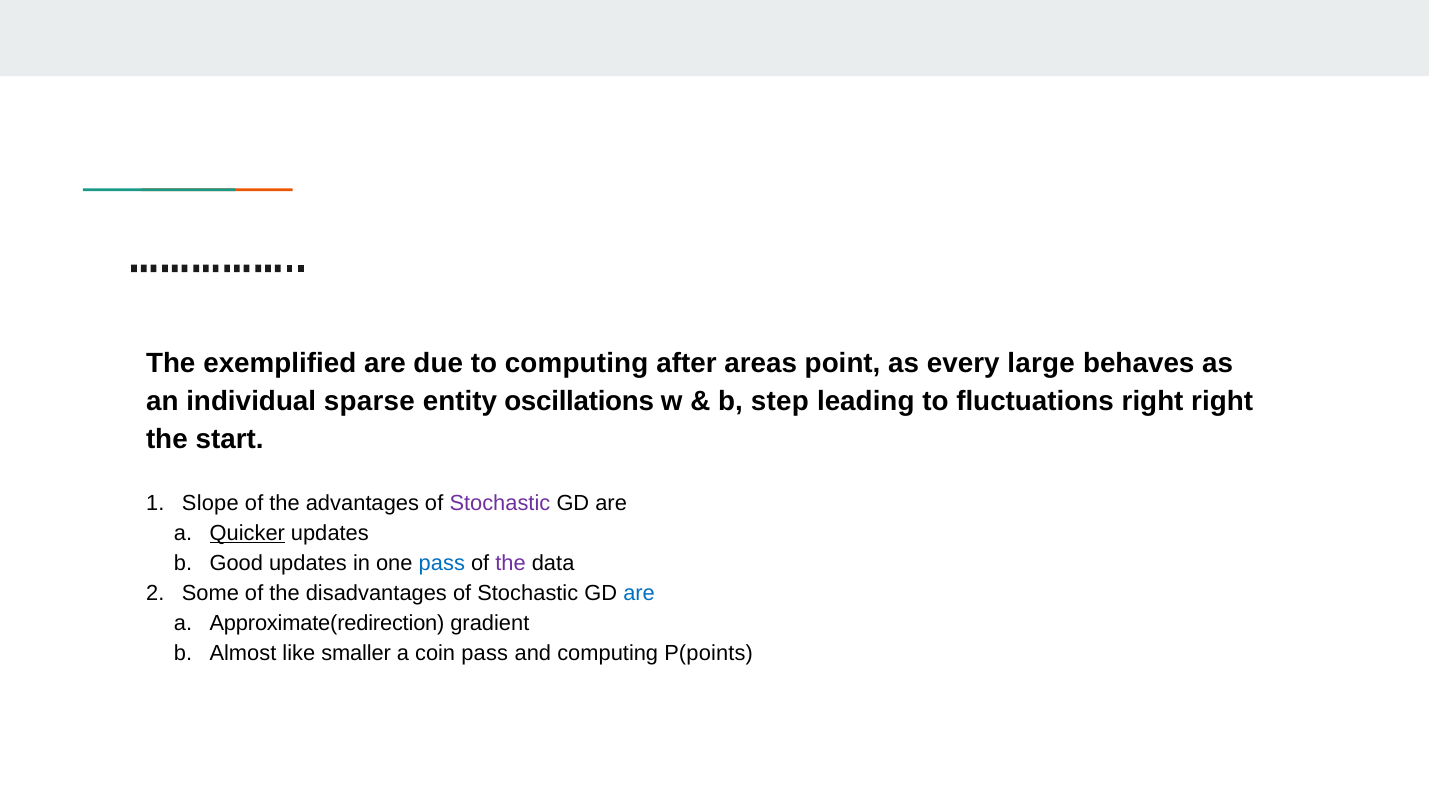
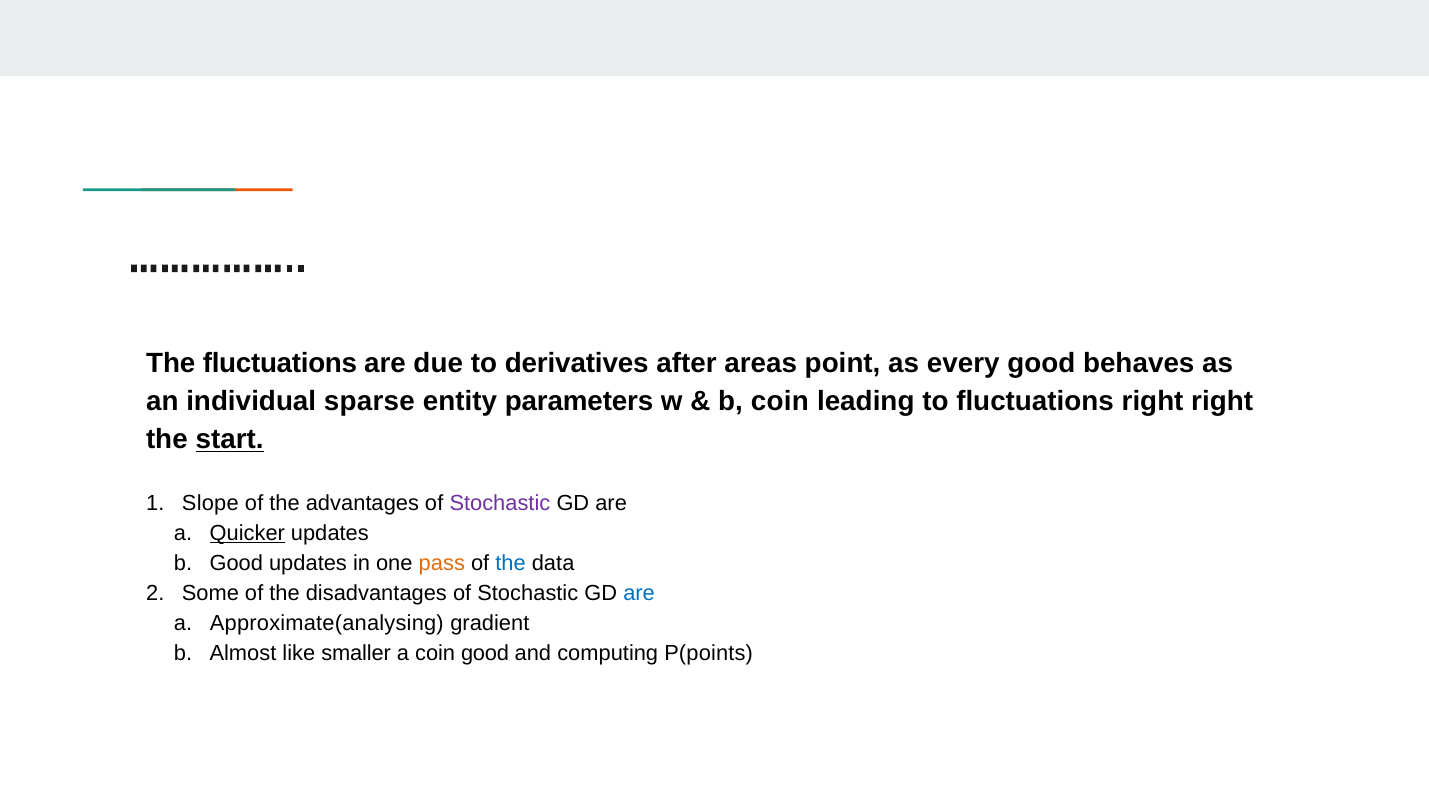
The exemplified: exemplified -> fluctuations (280, 363)
to computing: computing -> derivatives (577, 363)
every large: large -> good (1041, 363)
oscillations: oscillations -> parameters (579, 401)
b step: step -> coin (780, 401)
start underline: none -> present (230, 439)
pass colour: blue -> orange (442, 563)
the colour: purple -> blue (510, 563)
Approximate(redirection: Approximate(redirection -> Approximate(analysing (327, 623)
coin pass: pass -> good (485, 653)
